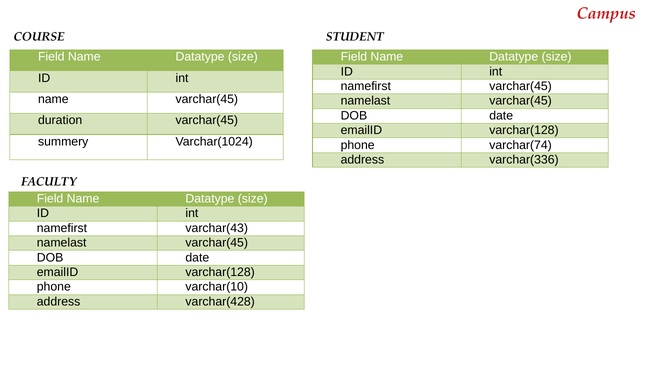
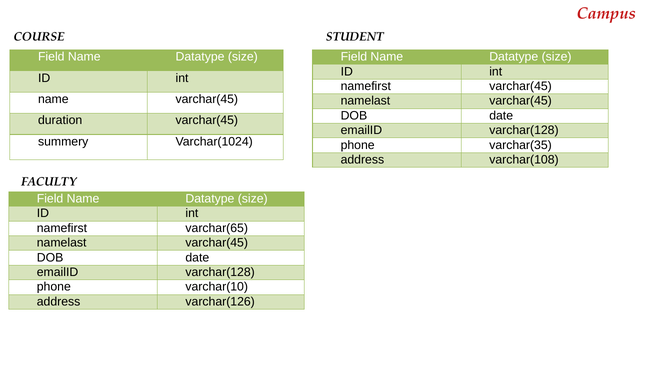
varchar(74: varchar(74 -> varchar(35 (521, 145)
varchar(336: varchar(336 -> varchar(108 (524, 160)
varchar(43: varchar(43 -> varchar(65 (217, 228)
varchar(428: varchar(428 -> varchar(126 (220, 302)
